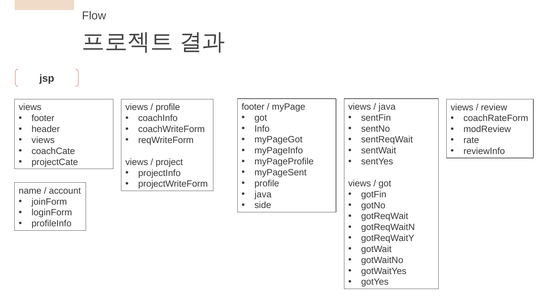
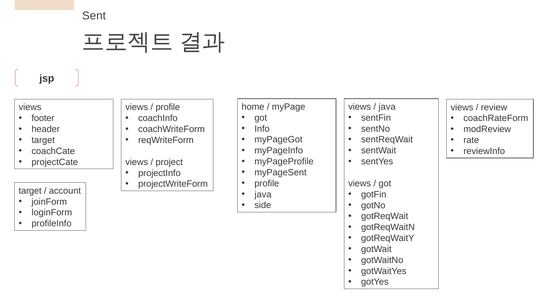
Flow: Flow -> Sent (94, 16)
footer: footer -> home (253, 107)
views: views -> target (43, 140)
name: name -> target (30, 191)
